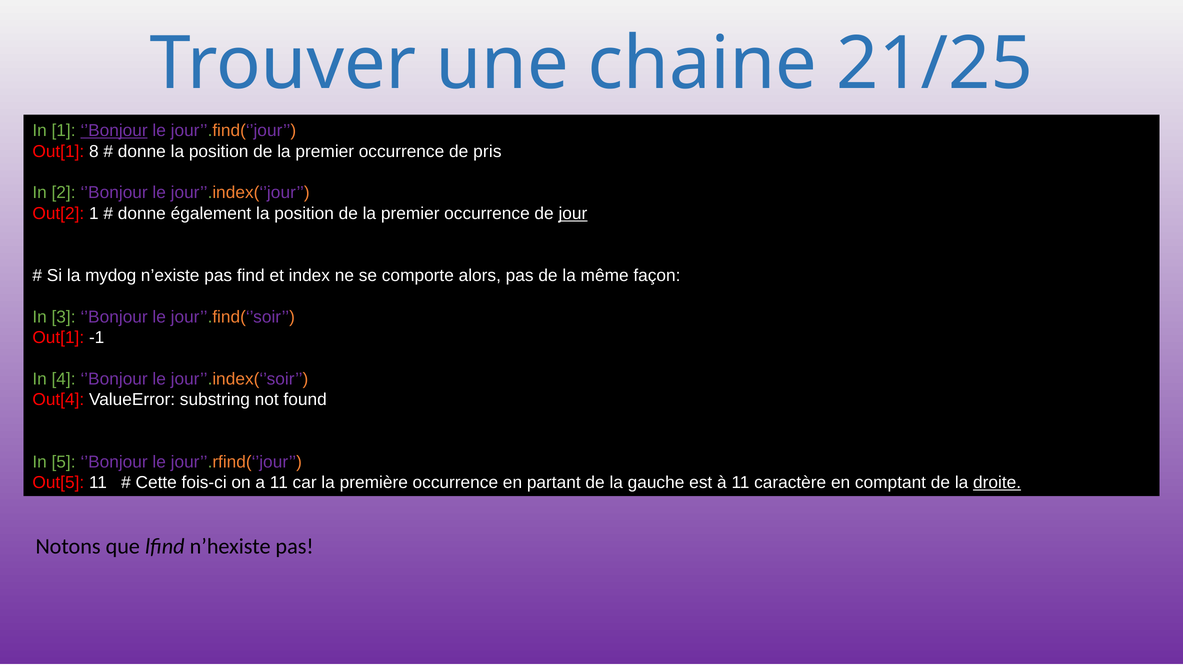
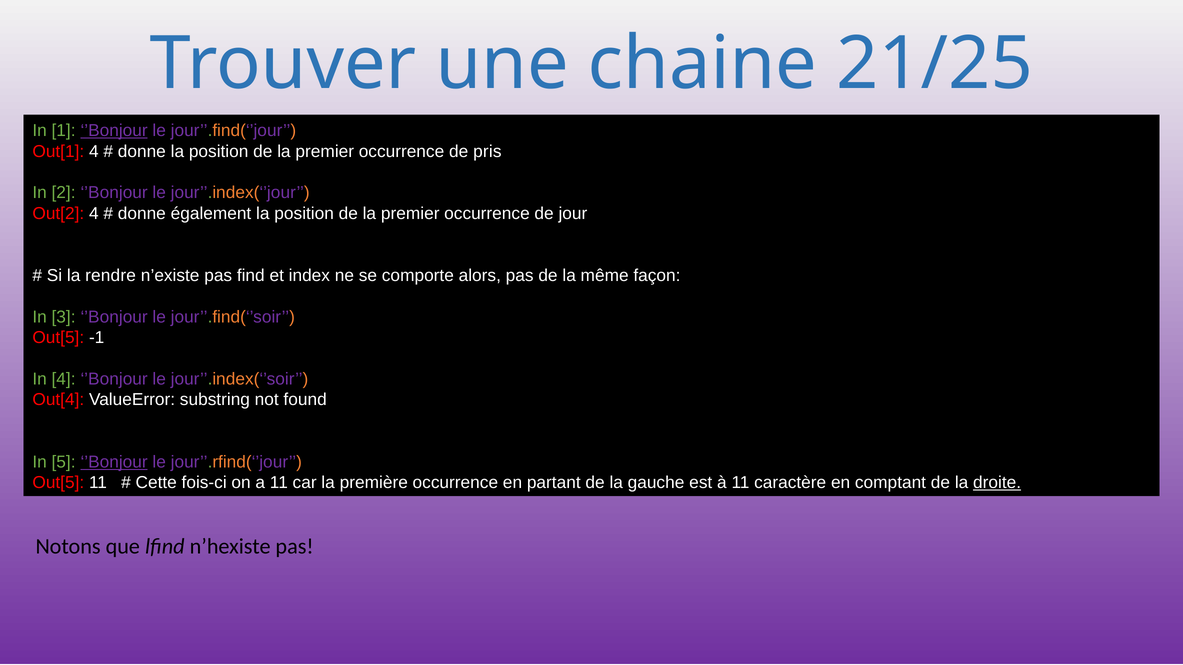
Out[1 8: 8 -> 4 (94, 151)
Out[2 1: 1 -> 4 (94, 214)
jour underline: present -> none (573, 214)
mydog: mydog -> rendre (111, 276)
Out[1: Out[1 -> Out[5 (58, 338)
’Bonjour underline: none -> present (114, 462)
